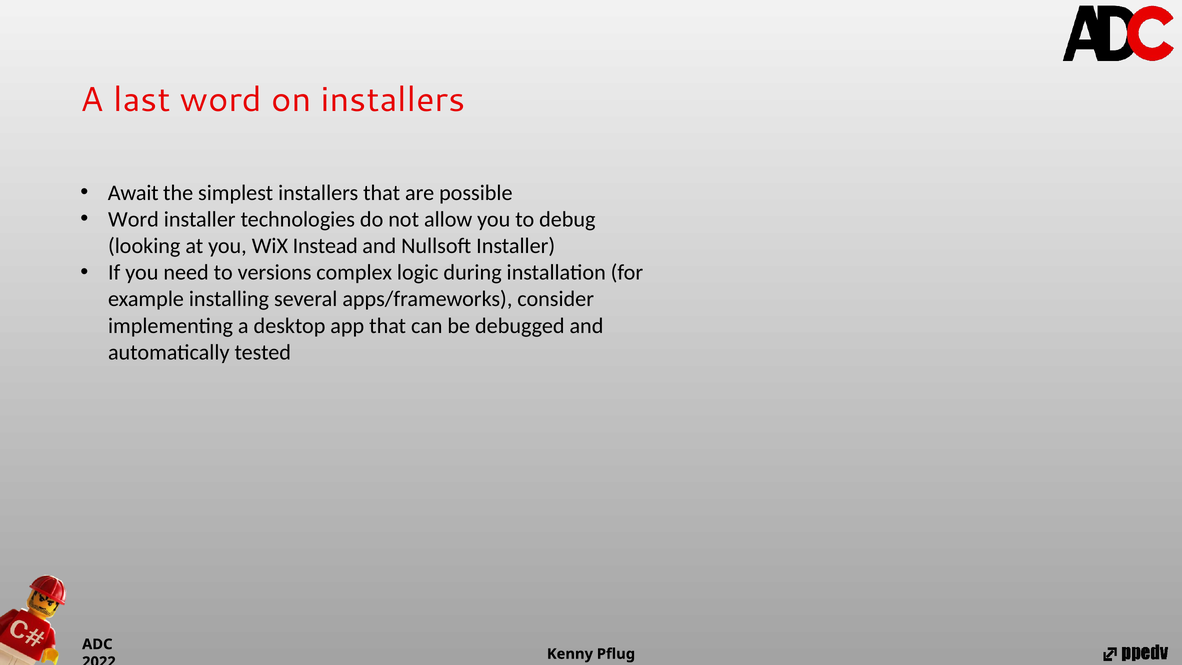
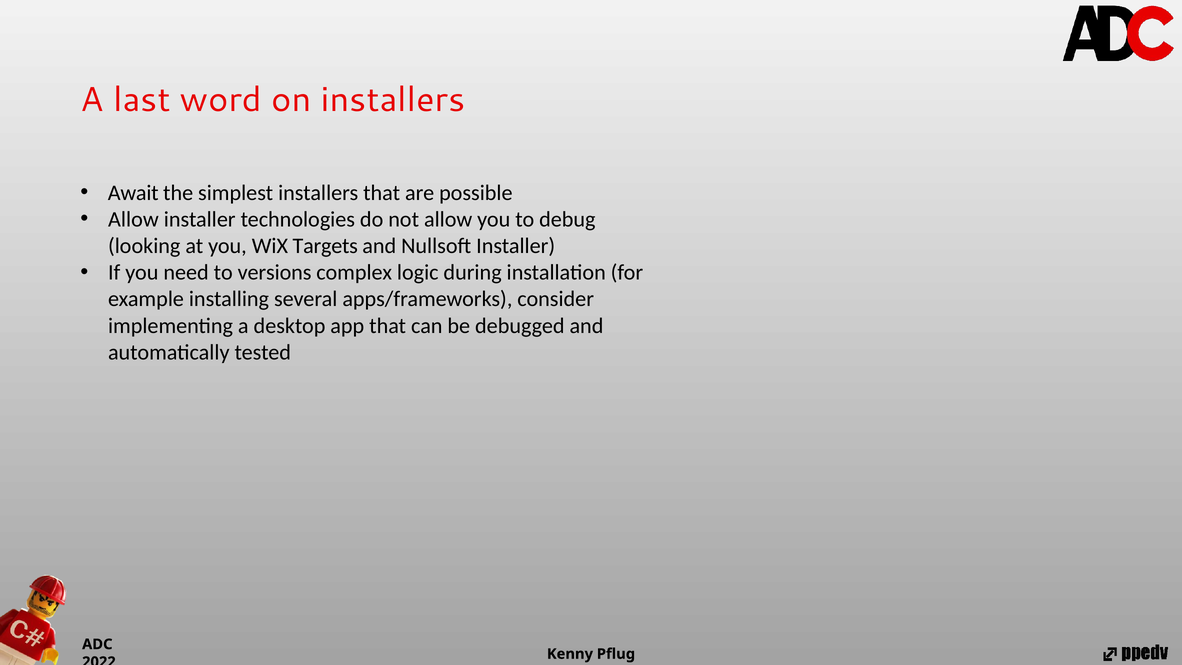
Word: Word -> Allow (133, 219)
Instead: Instead -> Targets (325, 246)
